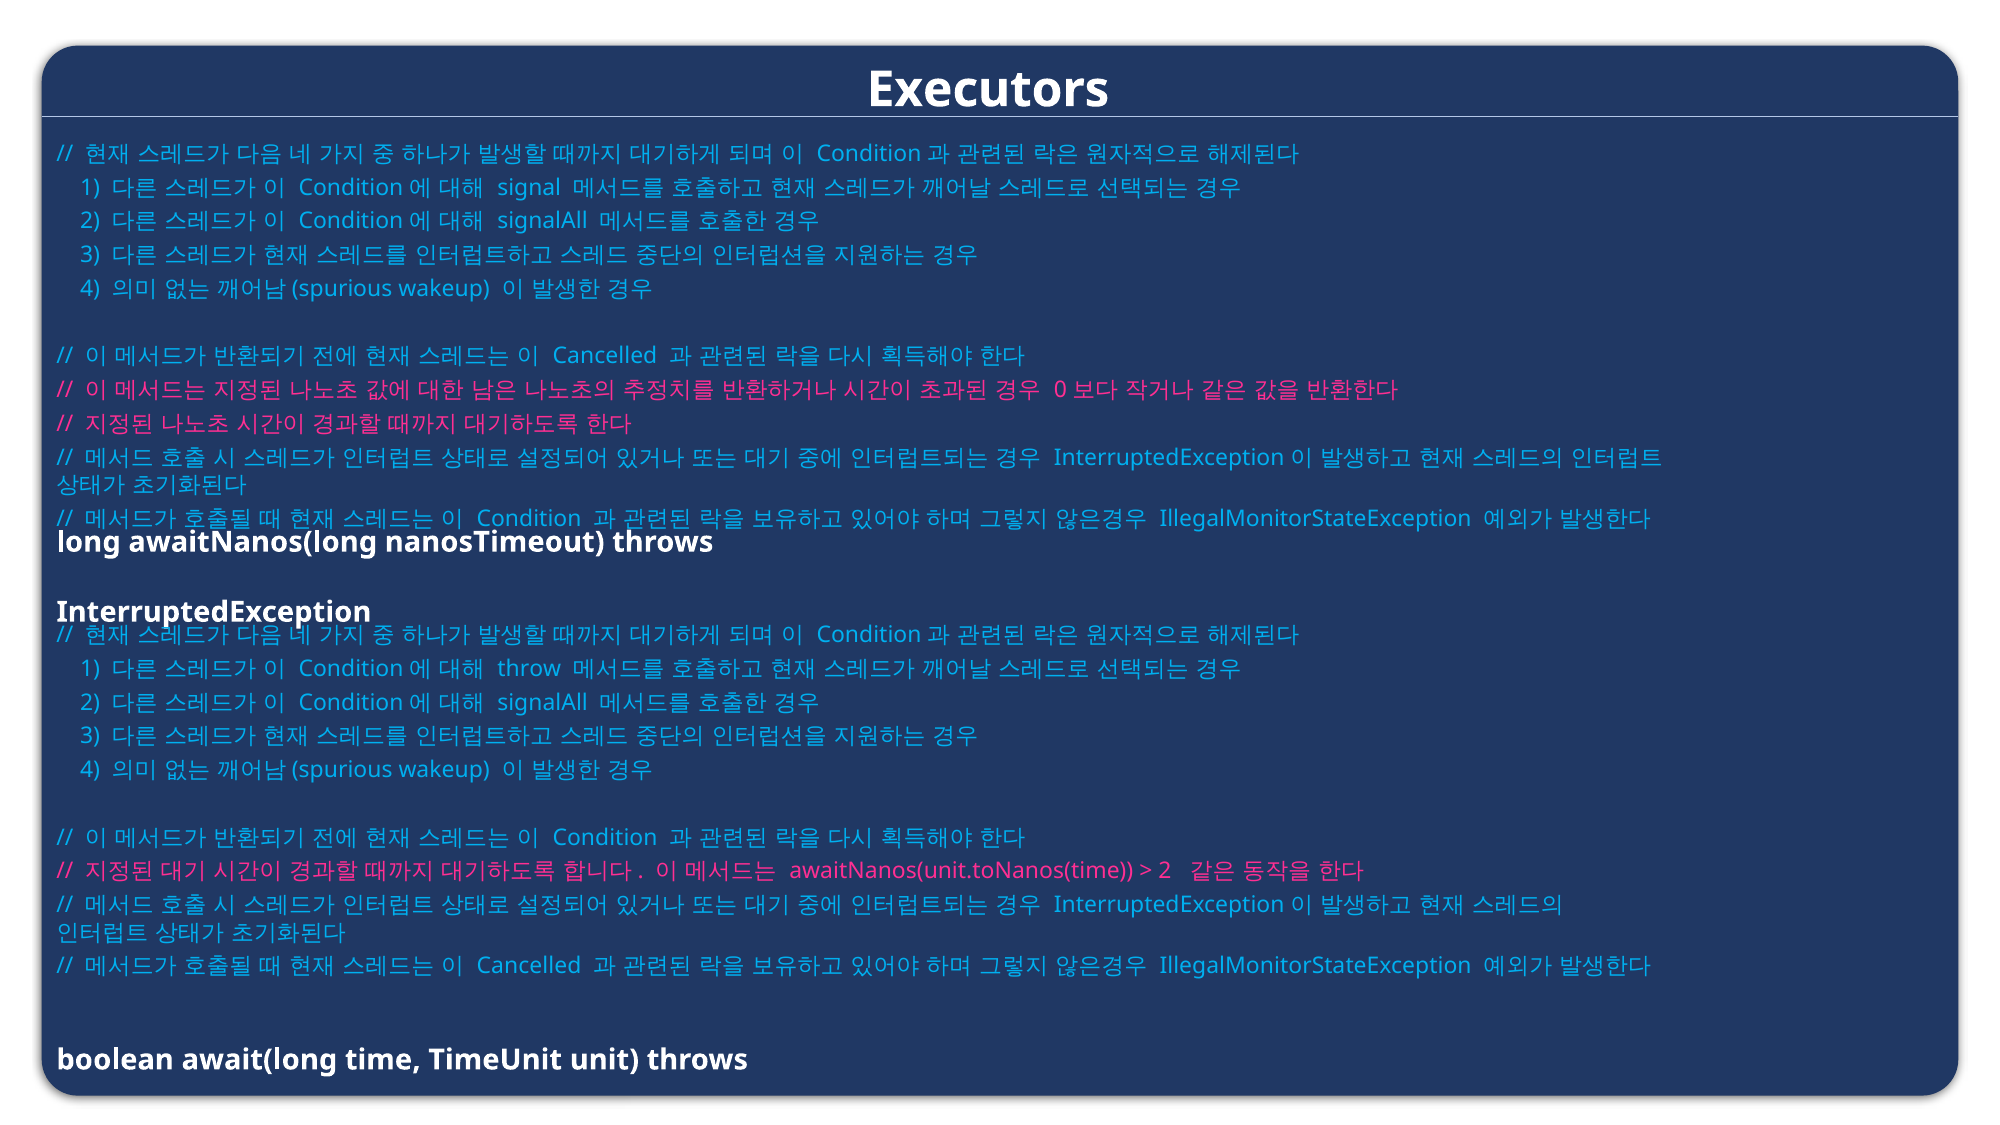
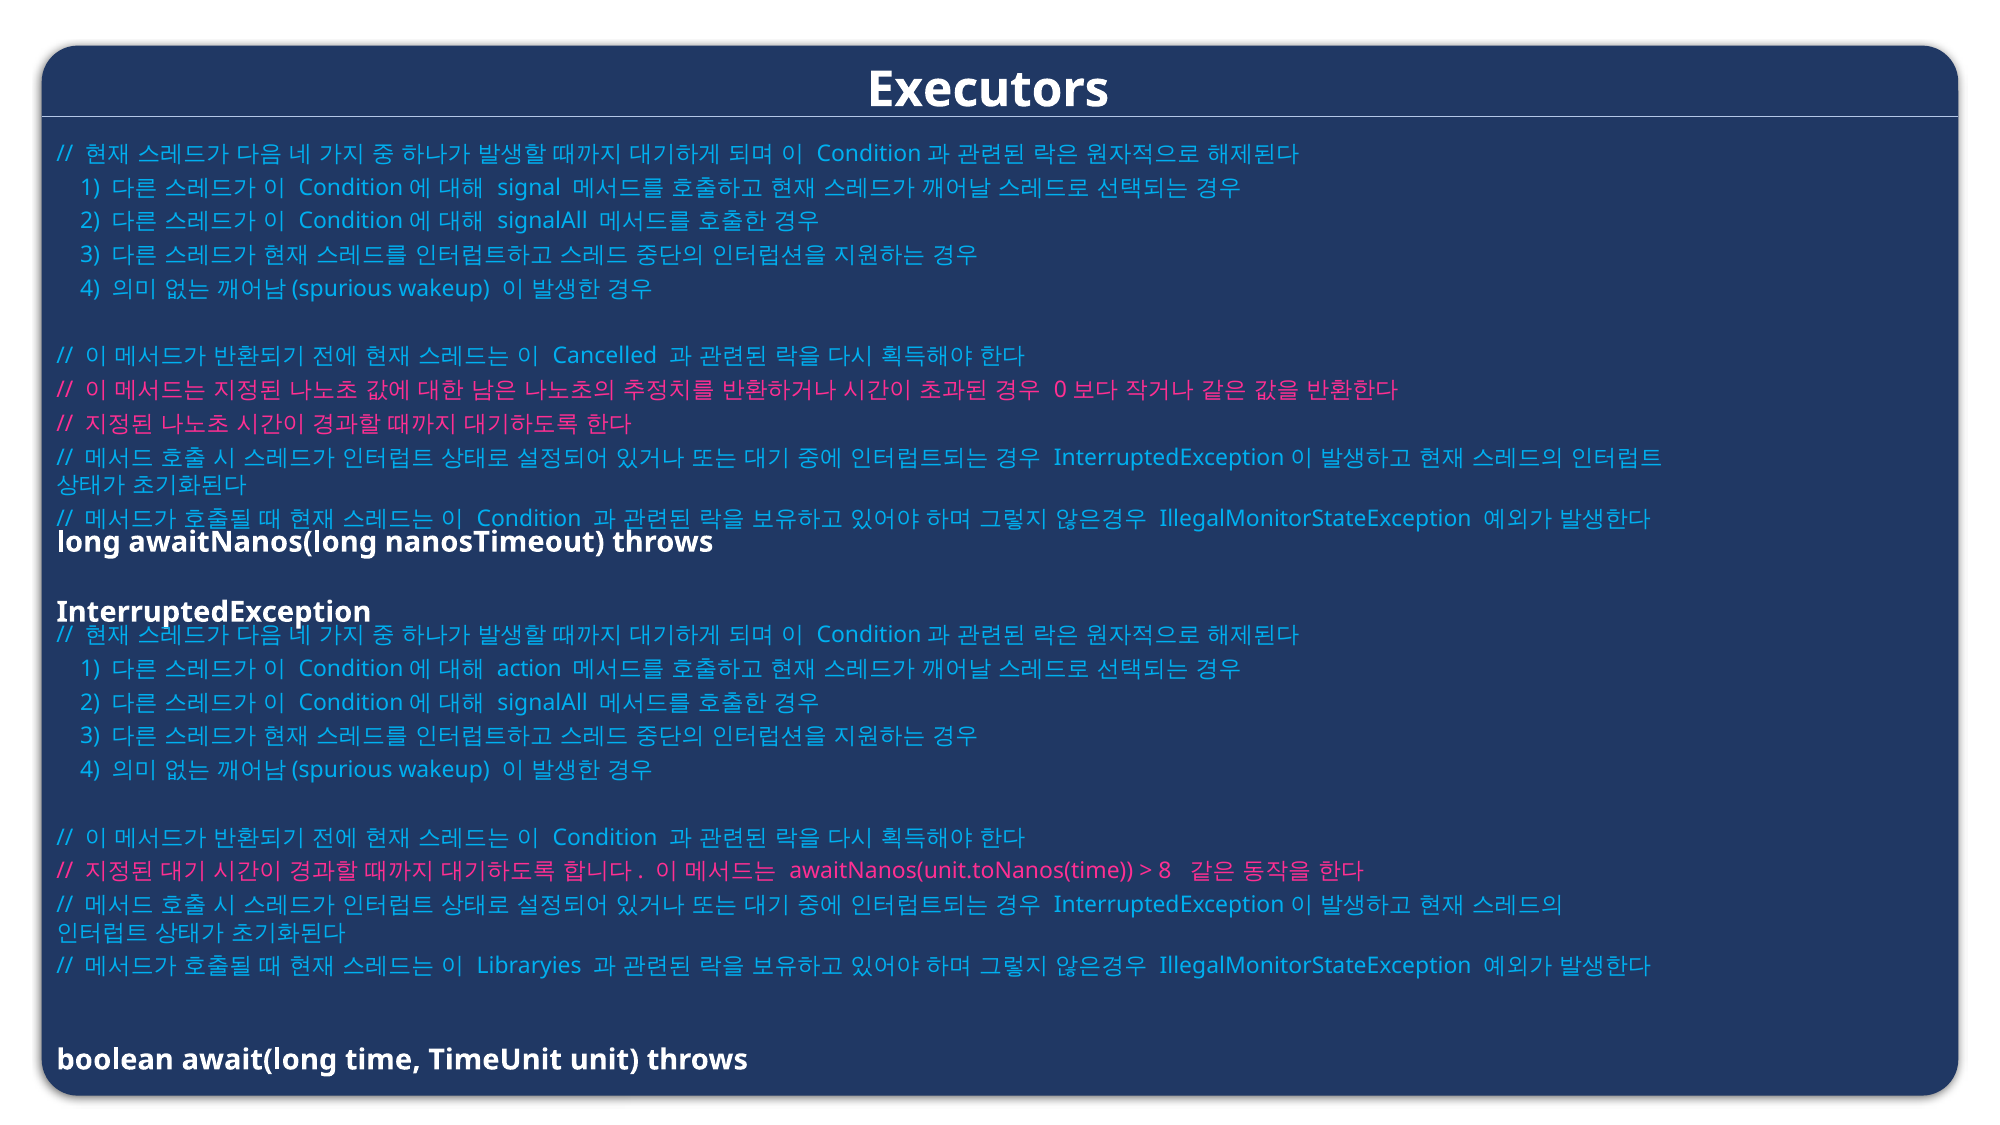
throw: throw -> action (529, 669)
2: 2 -> 8 (1165, 871)
Cancelled: Cancelled -> Libraryies (529, 966)
